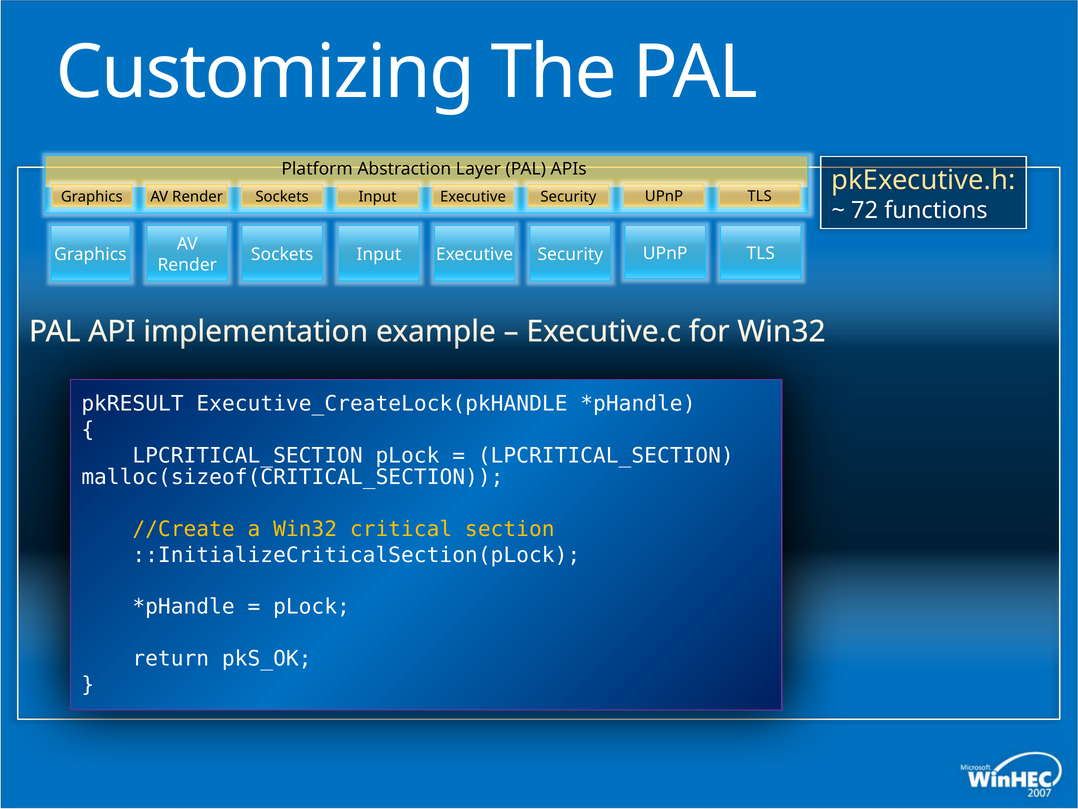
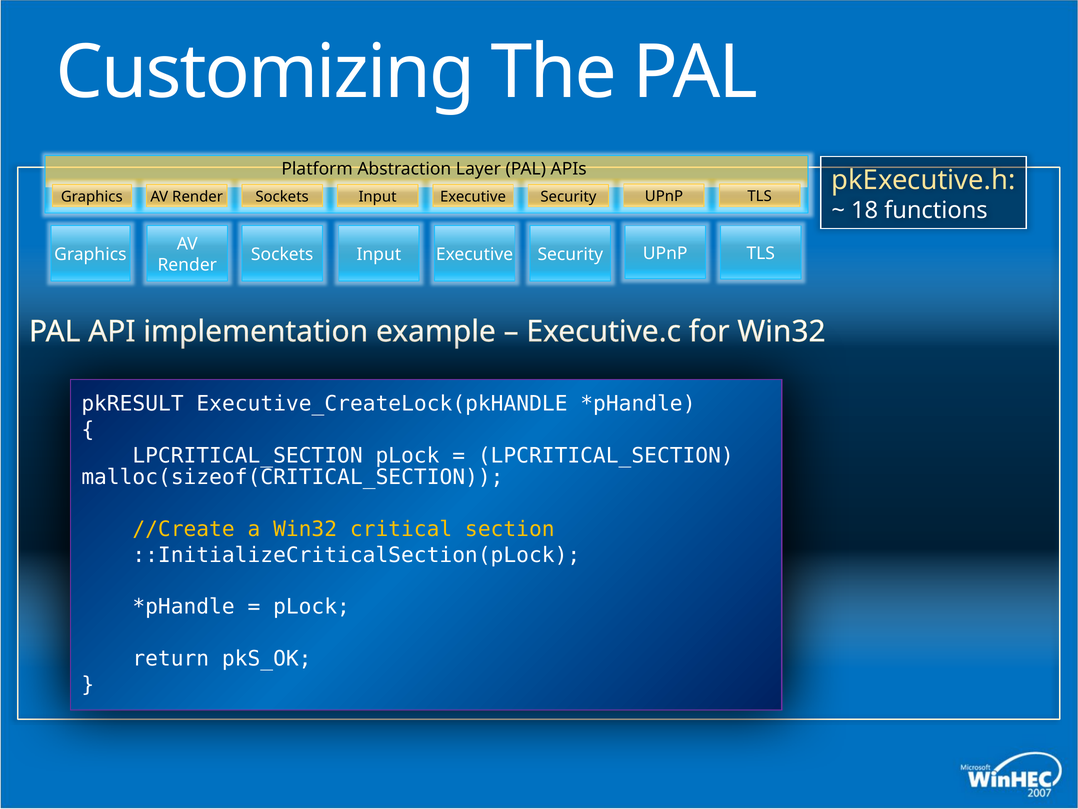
72: 72 -> 18 (865, 210)
